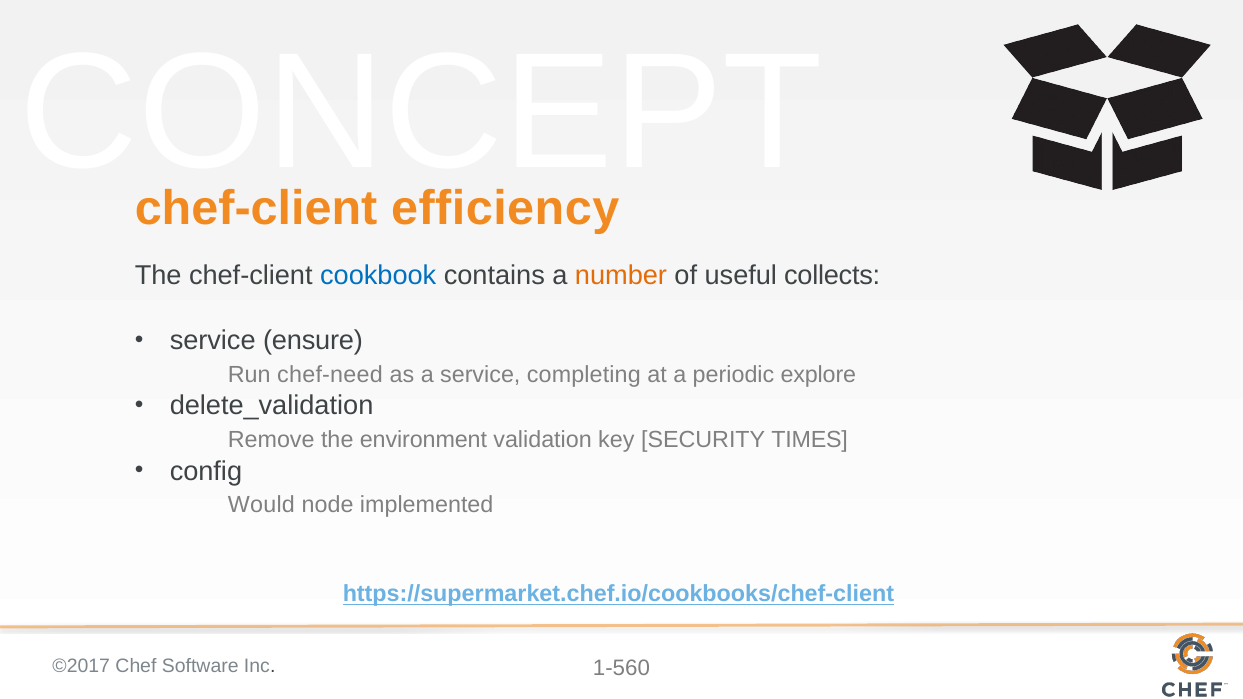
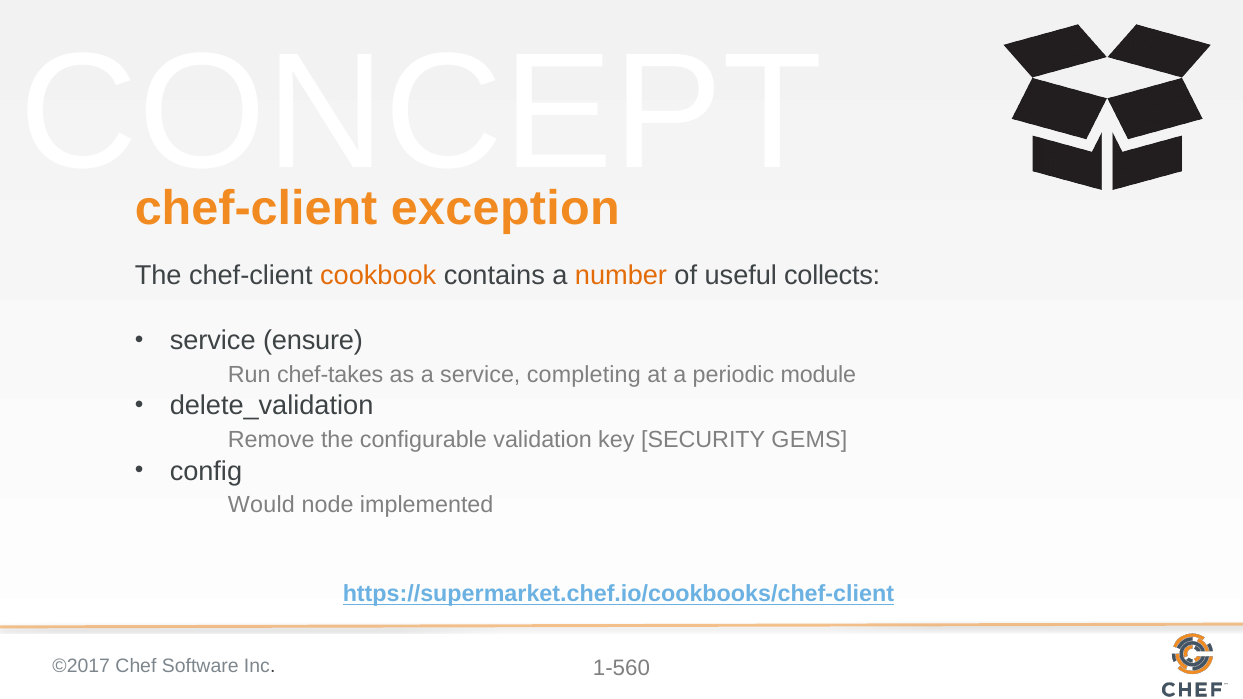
efficiency: efficiency -> exception (505, 208)
cookbook colour: blue -> orange (378, 275)
chef-need: chef-need -> chef-takes (330, 375)
explore: explore -> module (818, 375)
environment: environment -> configurable (423, 440)
TIMES: TIMES -> GEMS (809, 440)
